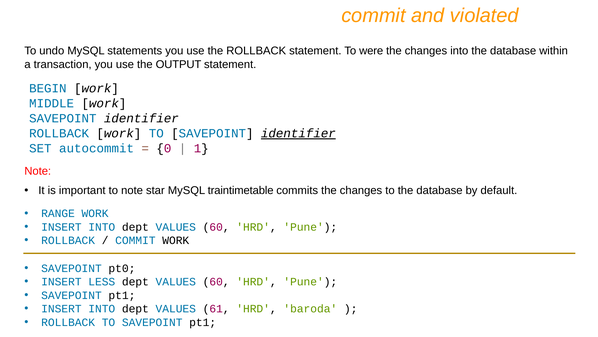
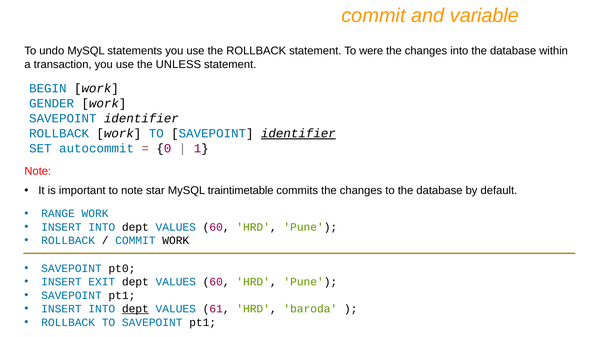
violated: violated -> variable (484, 16)
OUTPUT: OUTPUT -> UNLESS (178, 64)
MIDDLE: MIDDLE -> GENDER (52, 103)
LESS: LESS -> EXIT (102, 281)
dept underline: none -> present (135, 308)
